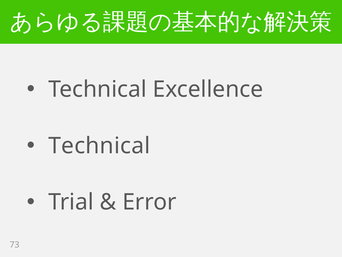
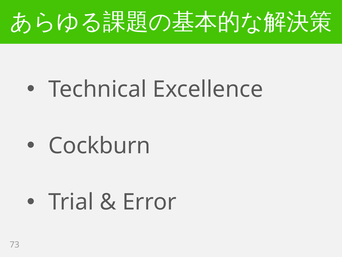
Technical: Technical -> Cockburn (99, 145)
